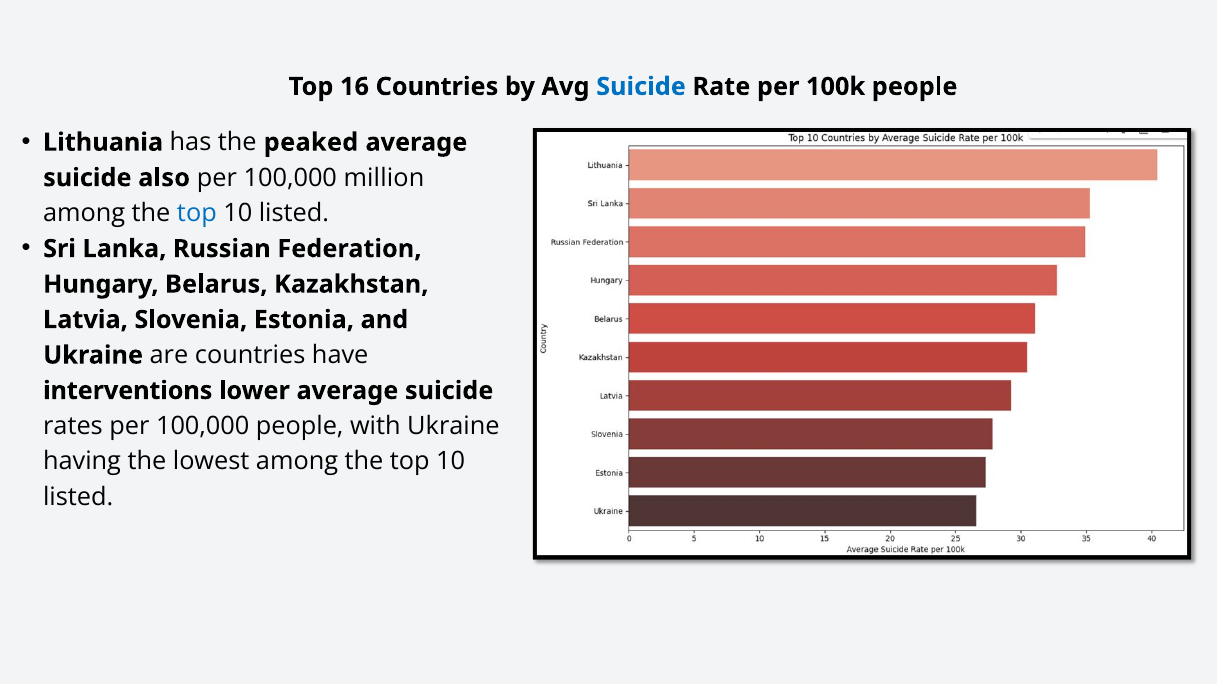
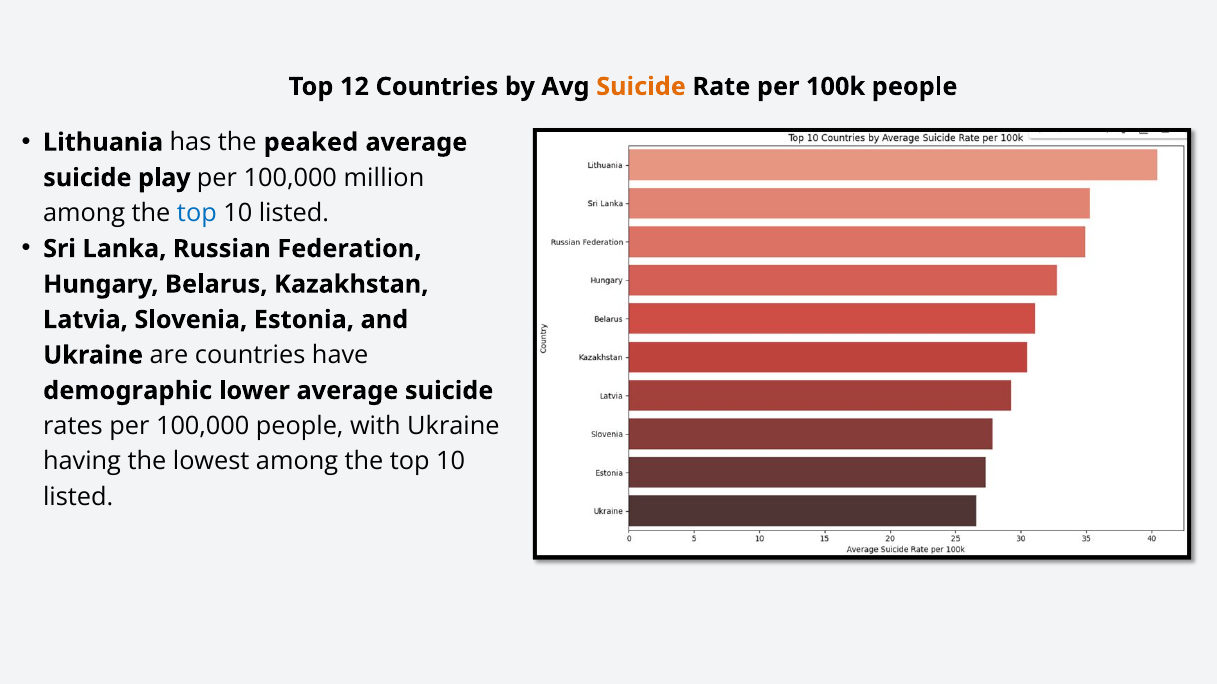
16: 16 -> 12 (354, 87)
Suicide colour: blue -> orange (641, 87)
also: also -> play (164, 178)
interventions: interventions -> demographic (128, 391)
